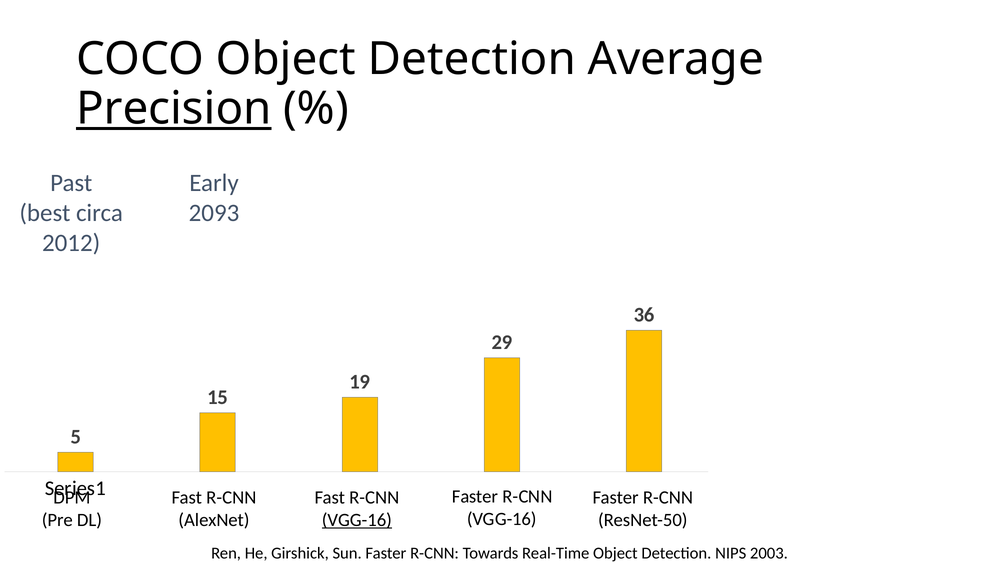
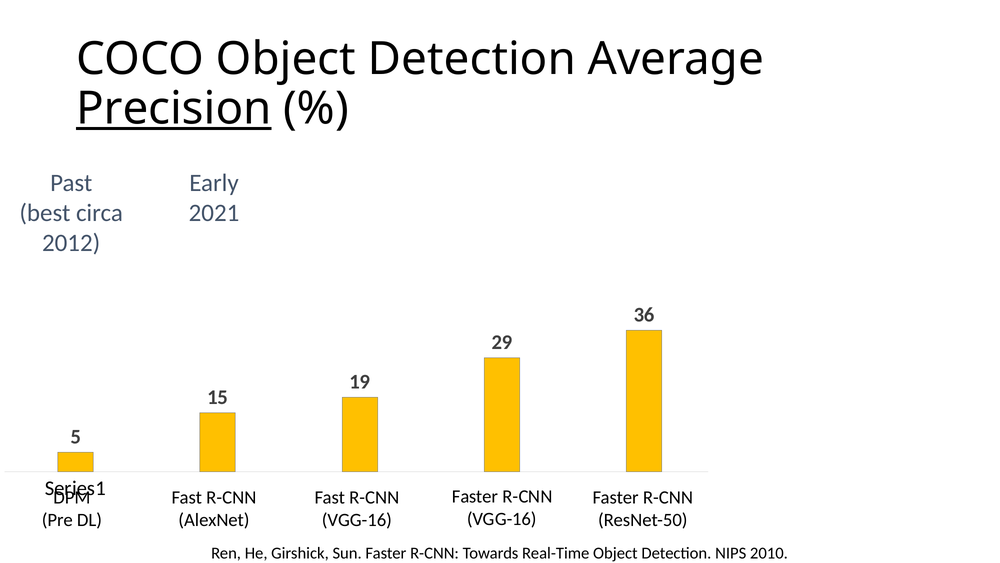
2093: 2093 -> 2021 (214, 213)
VGG-16 underline: present -> none (357, 519)
2003: 2003 -> 2010 (769, 553)
